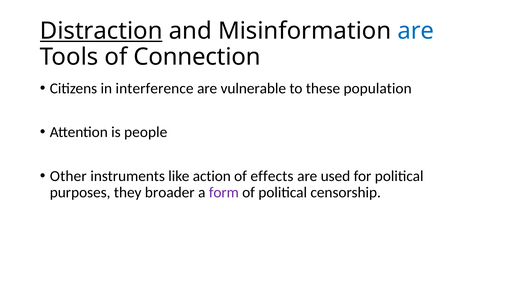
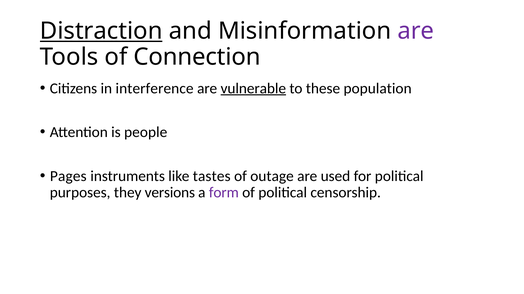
are colour: blue -> purple (416, 31)
vulnerable underline: none -> present (253, 89)
Other: Other -> Pages (68, 176)
action: action -> tastes (212, 176)
effects: effects -> outage (272, 176)
broader: broader -> versions (170, 193)
